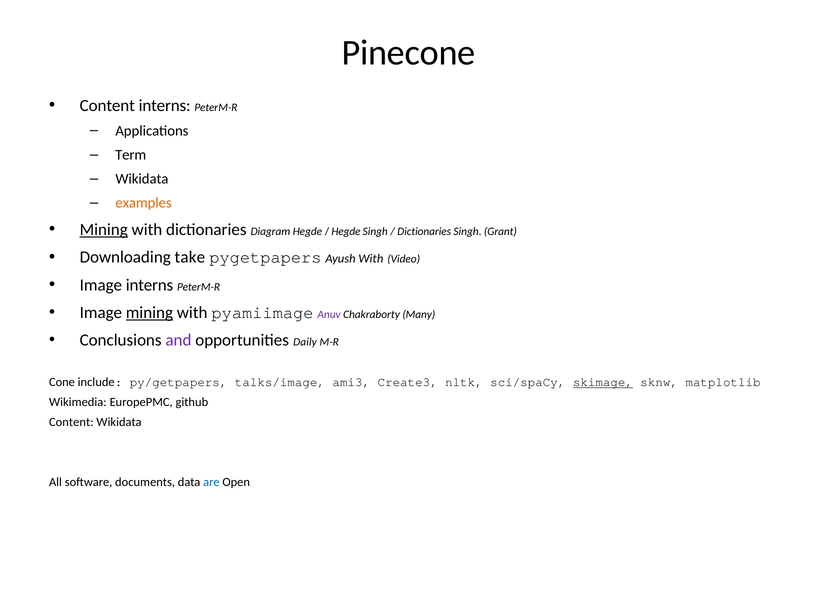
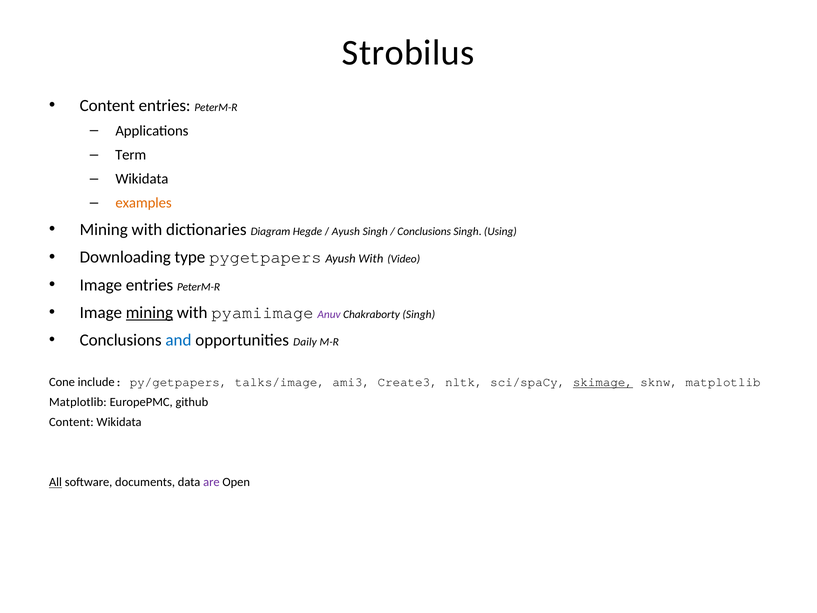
Pinecone: Pinecone -> Strobilus (408, 53)
Content interns: interns -> entries (165, 105)
Mining underline: present -> none (104, 230)
Hegde: Hegde -> Ayush (346, 231)
Dictionaries: Dictionaries -> Conclusions (424, 231)
Grant: Grant -> Using (500, 231)
take: take -> type (190, 257)
Image interns: interns -> entries (149, 285)
Chakraborty Many: Many -> Singh (419, 314)
and colour: purple -> blue (178, 340)
Wikimedia: Wikimedia -> Matplotlib (78, 402)
All underline: none -> present (55, 482)
are colour: blue -> purple (211, 482)
